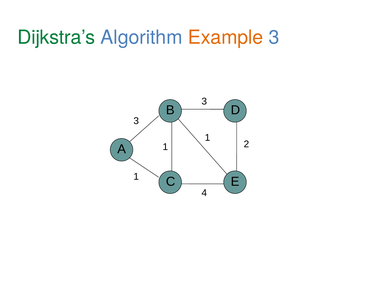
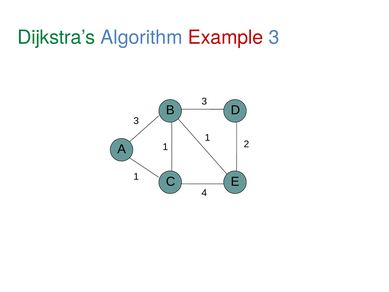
Example colour: orange -> red (226, 37)
